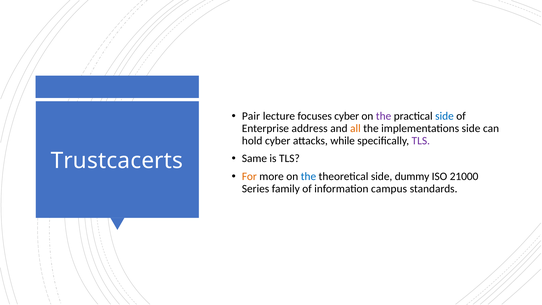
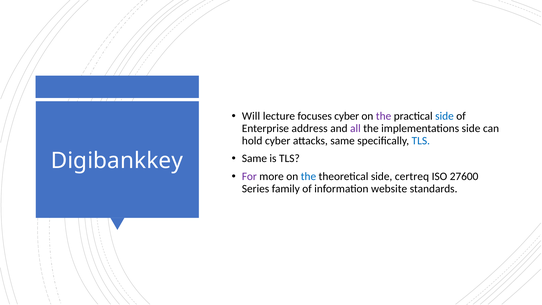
Pair: Pair -> Will (251, 116)
all colour: orange -> purple (355, 128)
attacks while: while -> same (343, 141)
TLS colour: purple -> blue (421, 141)
Trustcacerts: Trustcacerts -> Digibankkey (117, 161)
For colour: orange -> purple (249, 176)
dummy: dummy -> certreq (412, 176)
21000: 21000 -> 27600 (464, 176)
campus: campus -> website (389, 189)
